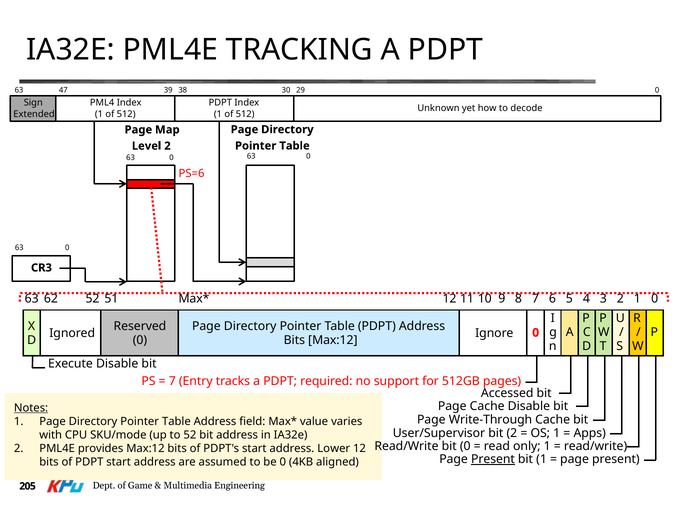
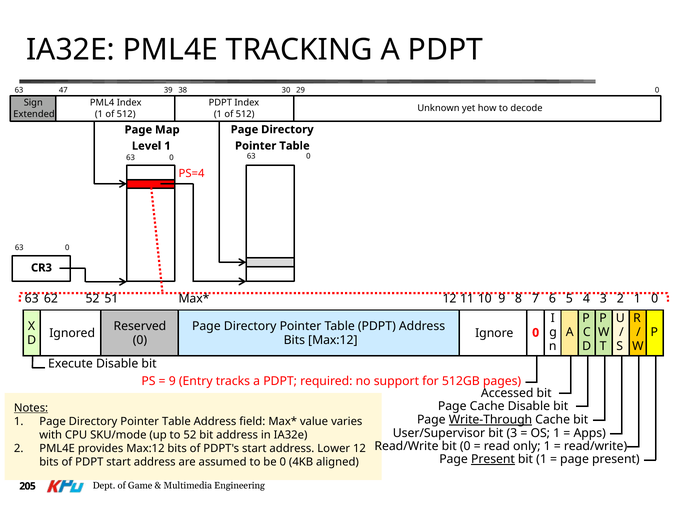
Level 2: 2 -> 1 (167, 146)
PS=6: PS=6 -> PS=4 (192, 174)
7: 7 -> 9 (172, 381)
Write-Through underline: none -> present (490, 419)
bit 2: 2 -> 3 (512, 433)
